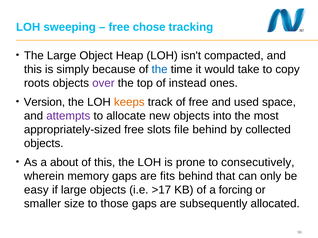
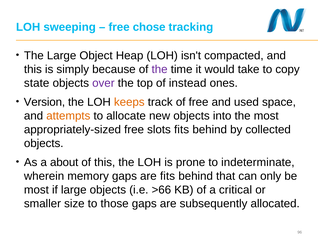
the colour: blue -> purple (160, 69)
roots: roots -> state (37, 83)
attempts colour: purple -> orange (68, 116)
slots file: file -> fits (182, 130)
consecutively: consecutively -> indeterminate (258, 163)
easy: easy -> most (36, 190)
>17: >17 -> >66 (161, 190)
forcing: forcing -> critical (236, 190)
